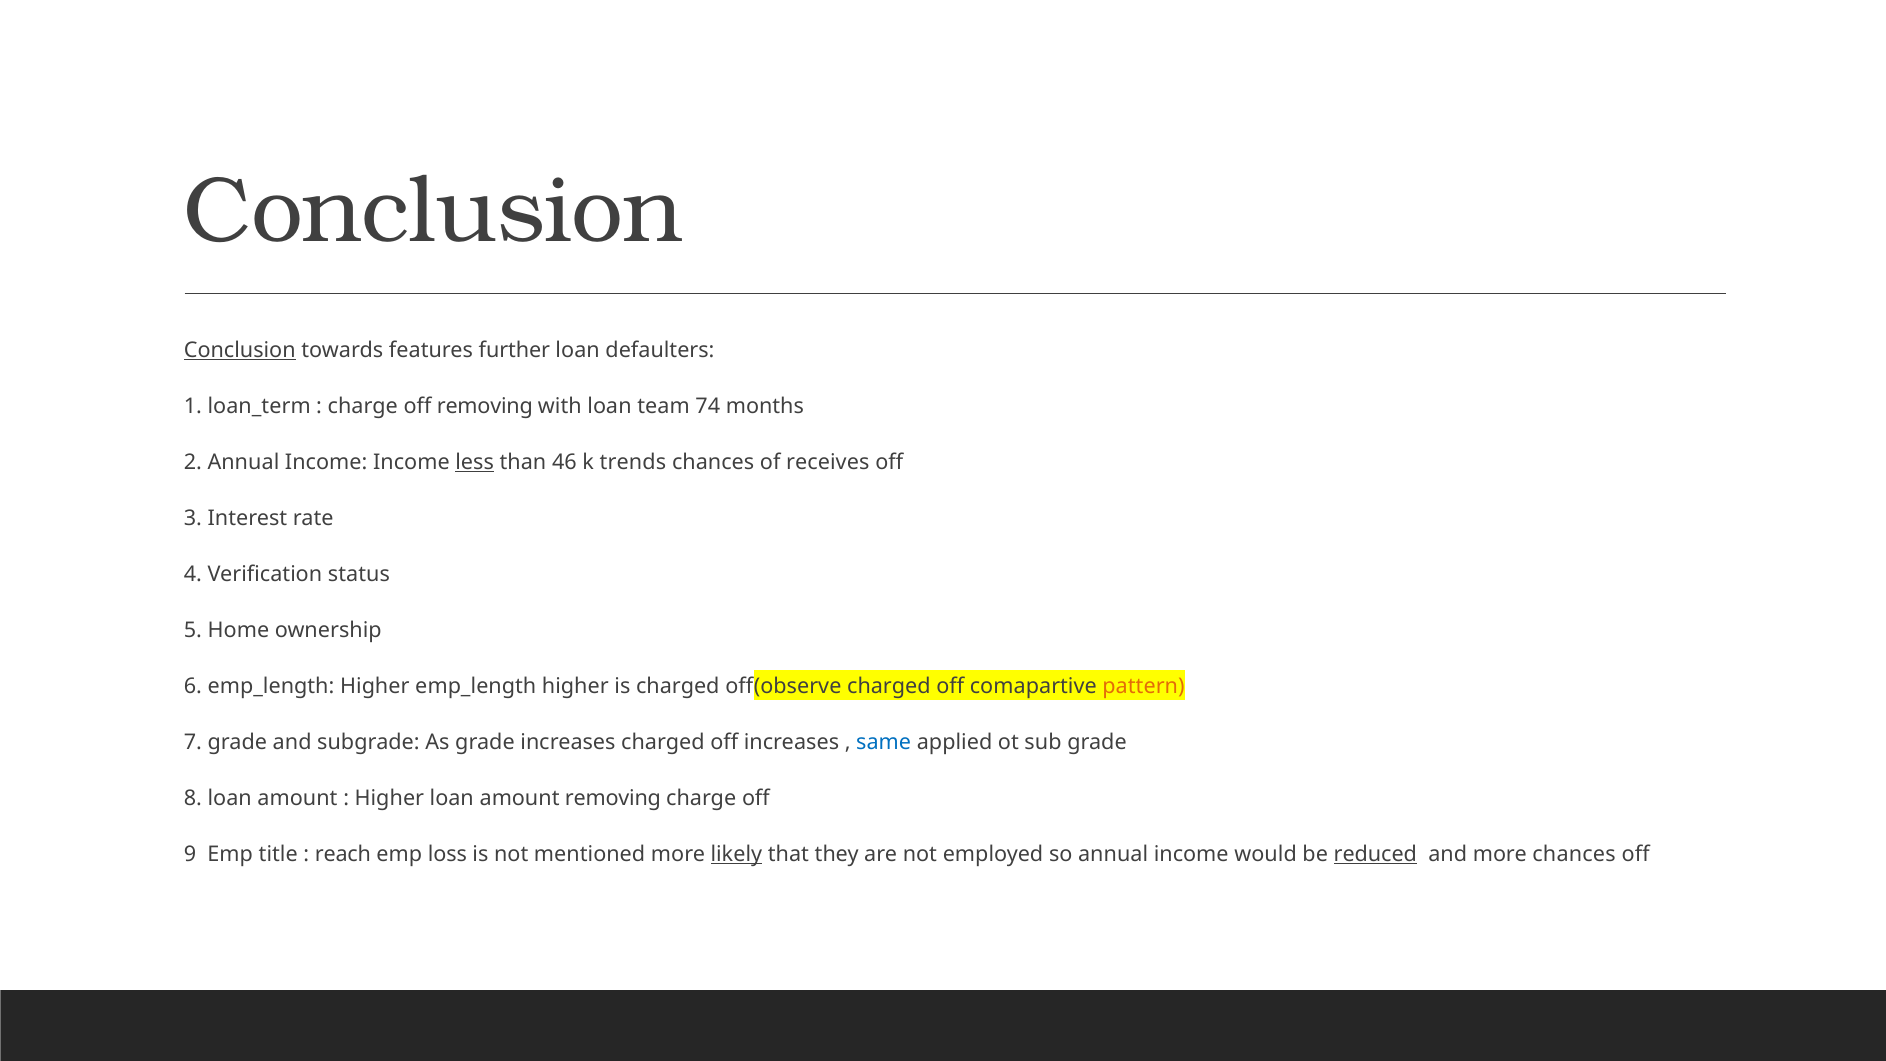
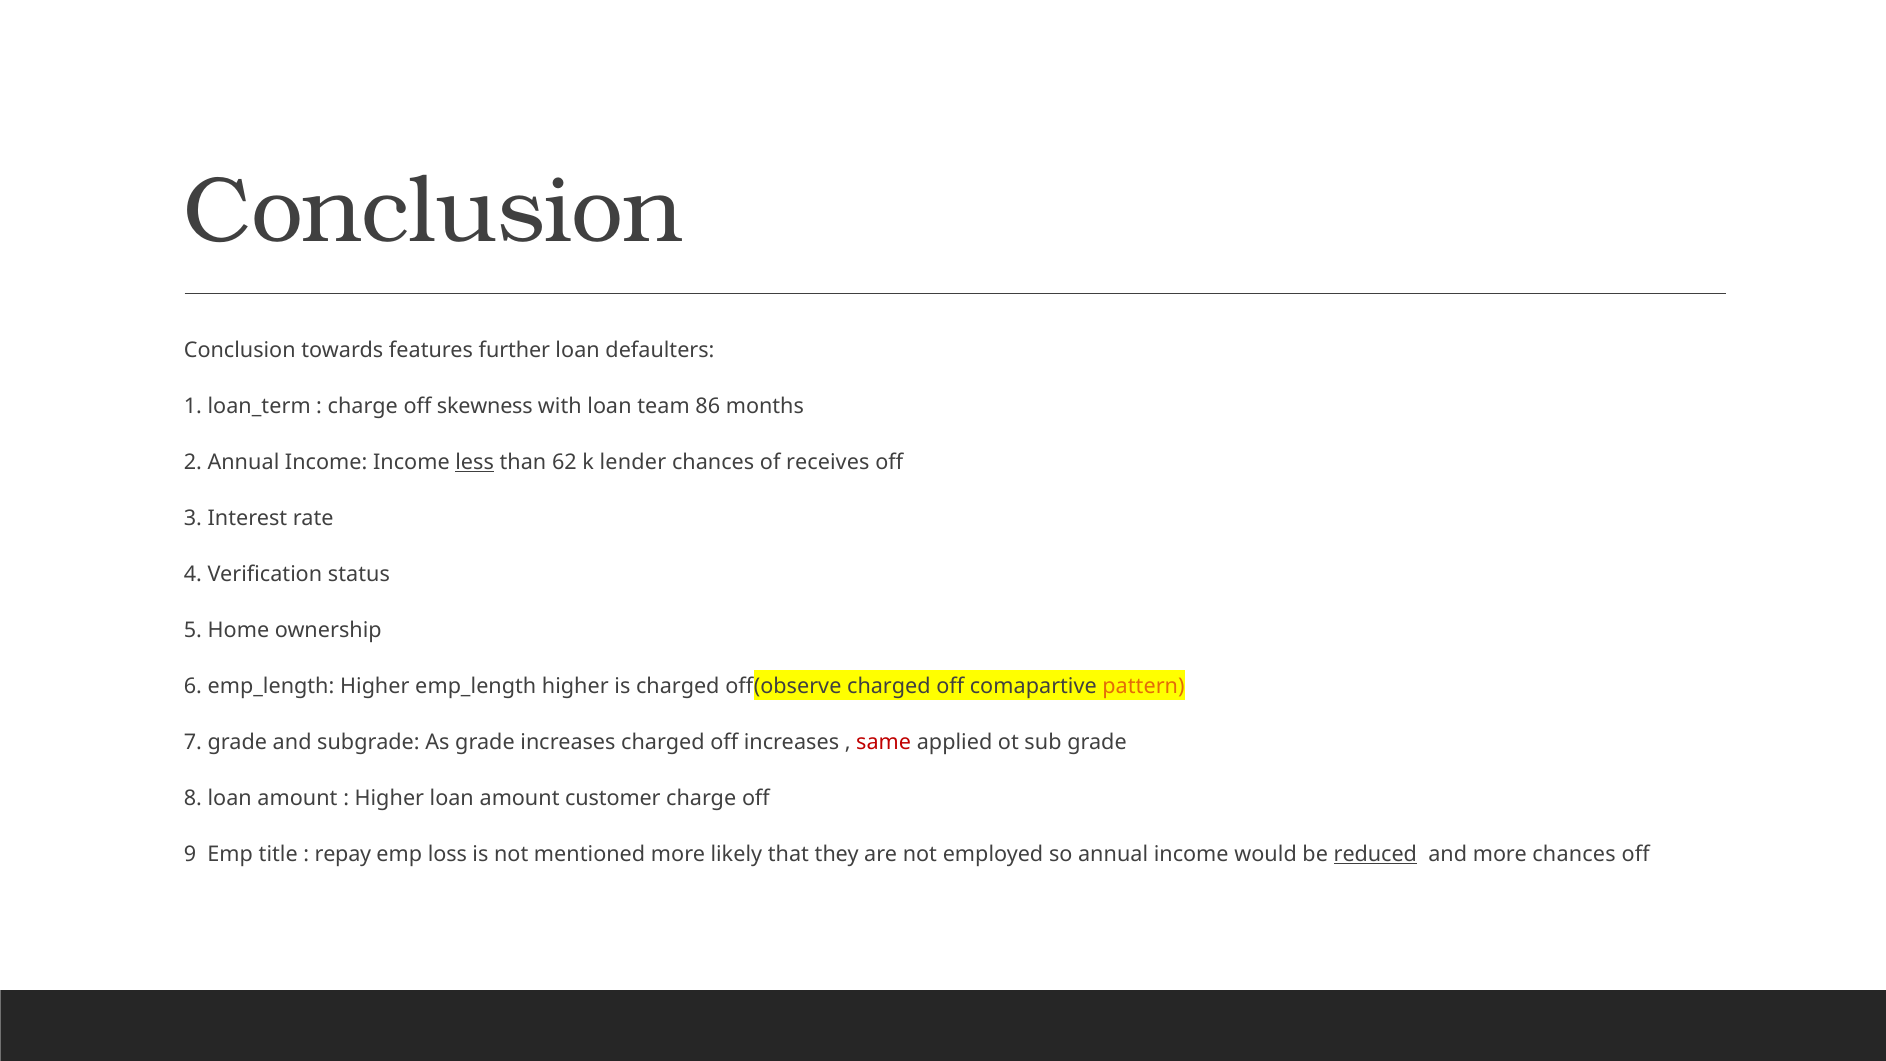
Conclusion underline: present -> none (240, 350)
off removing: removing -> skewness (485, 406)
74: 74 -> 86 (708, 406)
46: 46 -> 62 (564, 462)
trends: trends -> lender (633, 462)
same colour: blue -> red (884, 742)
amount removing: removing -> customer (613, 798)
reach: reach -> repay (343, 854)
likely underline: present -> none (736, 854)
